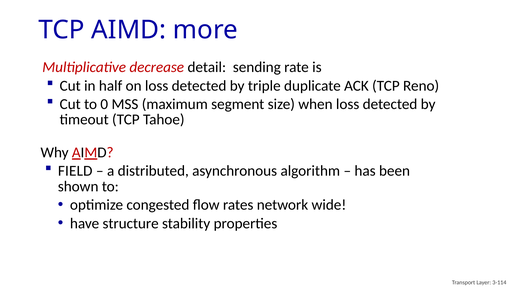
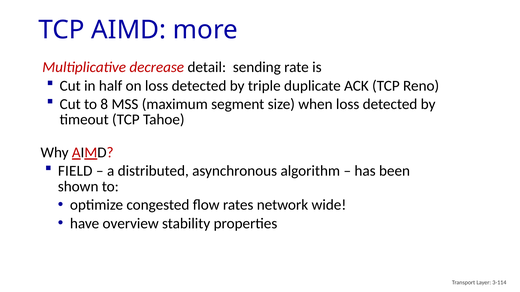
0: 0 -> 8 (104, 104)
structure: structure -> overview (131, 224)
